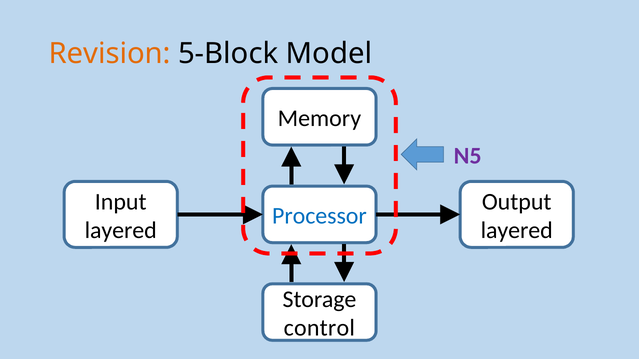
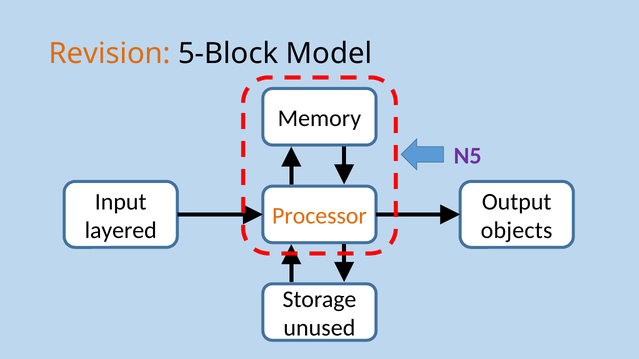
Processor colour: blue -> orange (319, 216)
layered: layered -> objects (517, 231)
control: control -> unused (319, 328)
